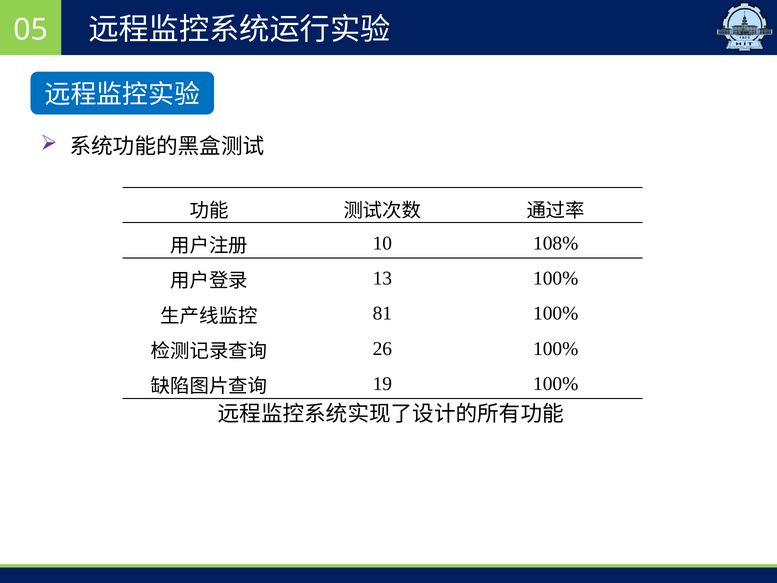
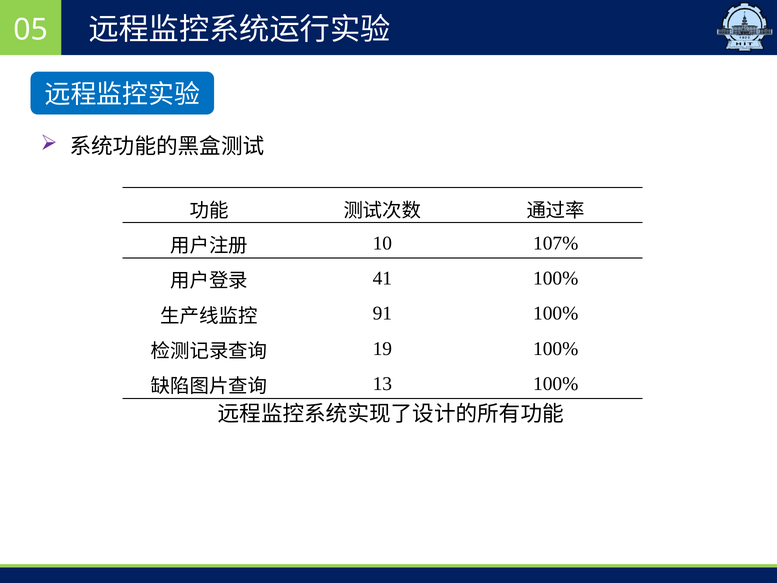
108%: 108% -> 107% (556, 243)
13: 13 -> 41 (382, 278)
81: 81 -> 91 (382, 313)
26: 26 -> 19 (382, 348)
19: 19 -> 13 (382, 384)
